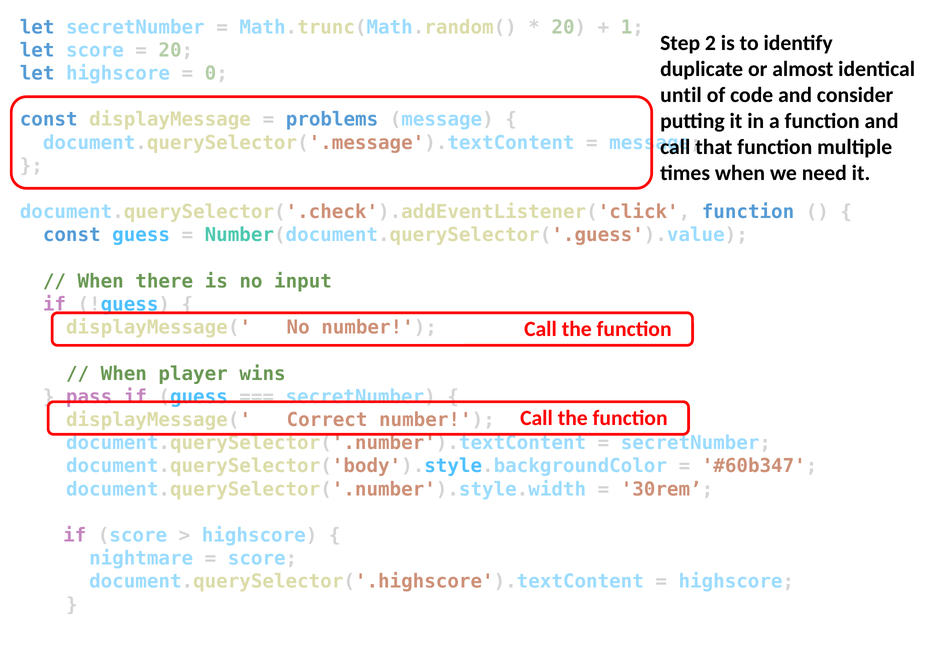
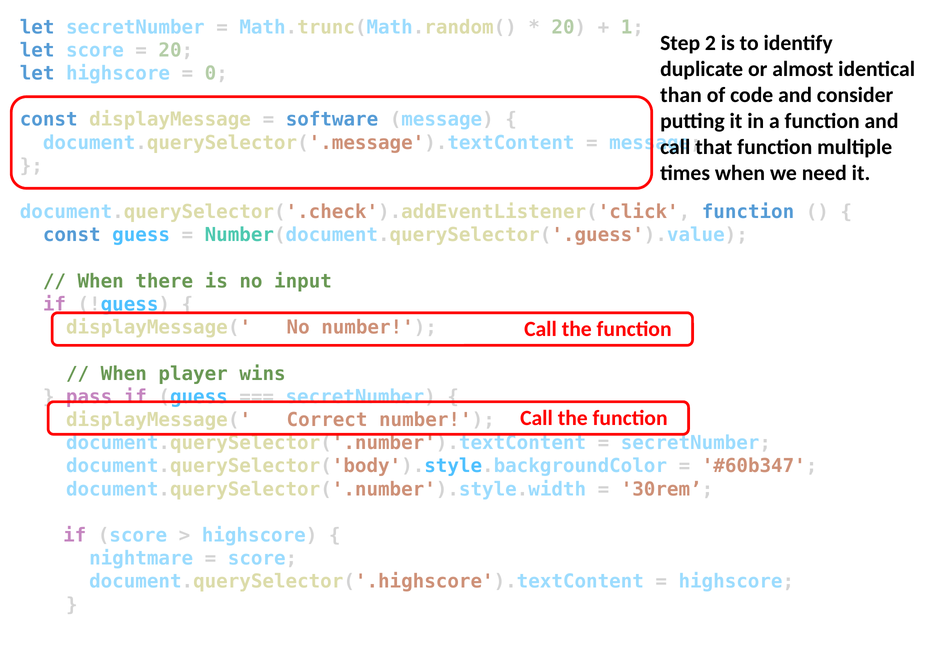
until: until -> than (681, 95)
problems: problems -> software (332, 120)
